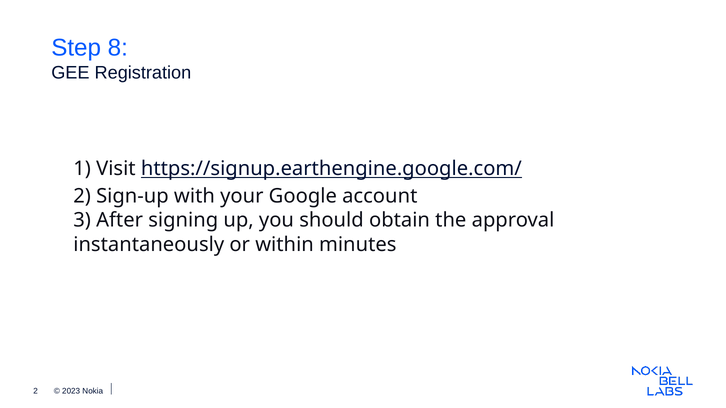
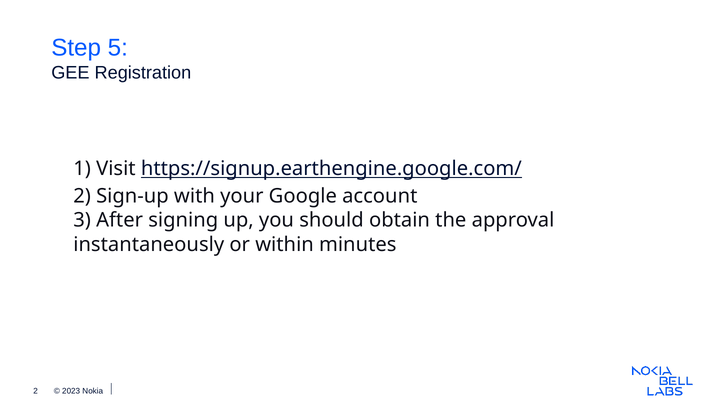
8: 8 -> 5 (118, 48)
